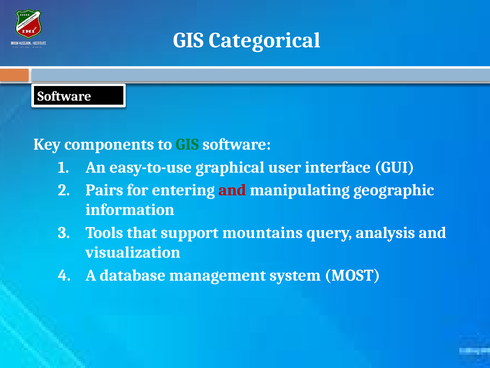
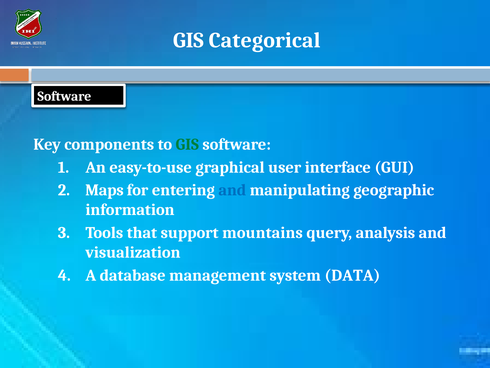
Pairs: Pairs -> Maps (104, 190)
and colour: red -> blue (232, 190)
MOST: MOST -> DATA (352, 275)
